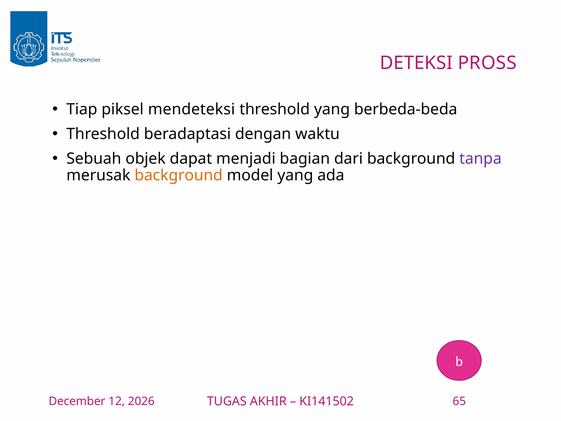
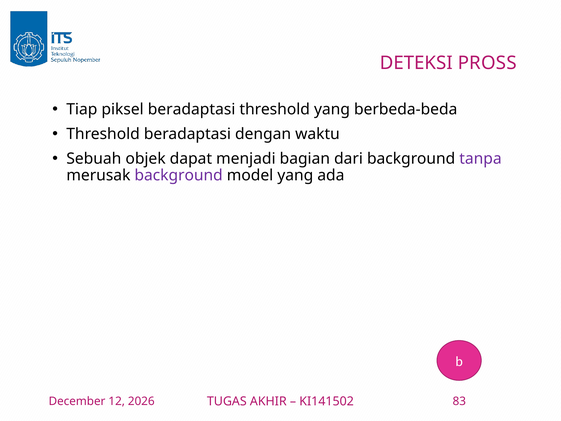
piksel mendeteksi: mendeteksi -> beradaptasi (192, 109)
background colour: orange -> purple (179, 175)
65: 65 -> 83 (459, 401)
